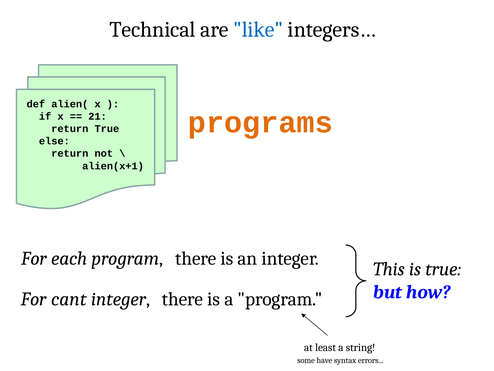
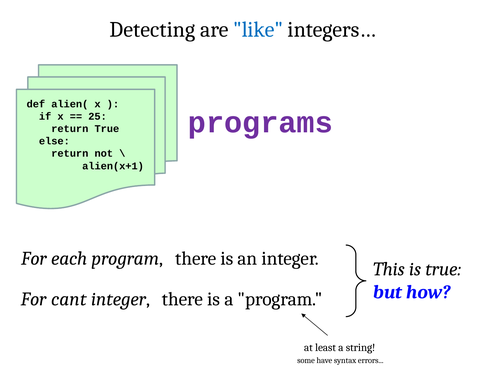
Technical: Technical -> Detecting (152, 29)
programs colour: orange -> purple (260, 123)
21: 21 -> 25 (98, 116)
